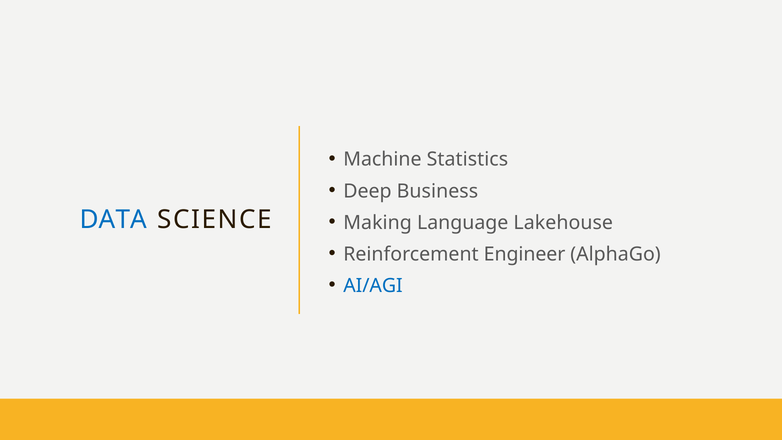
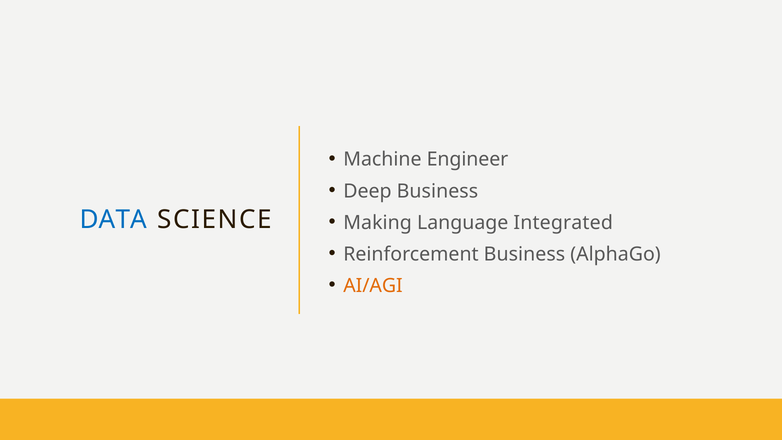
Statistics: Statistics -> Engineer (467, 159)
Lakehouse: Lakehouse -> Integrated (563, 222)
Reinforcement Engineer: Engineer -> Business (524, 254)
AI/AGI colour: blue -> orange (373, 285)
